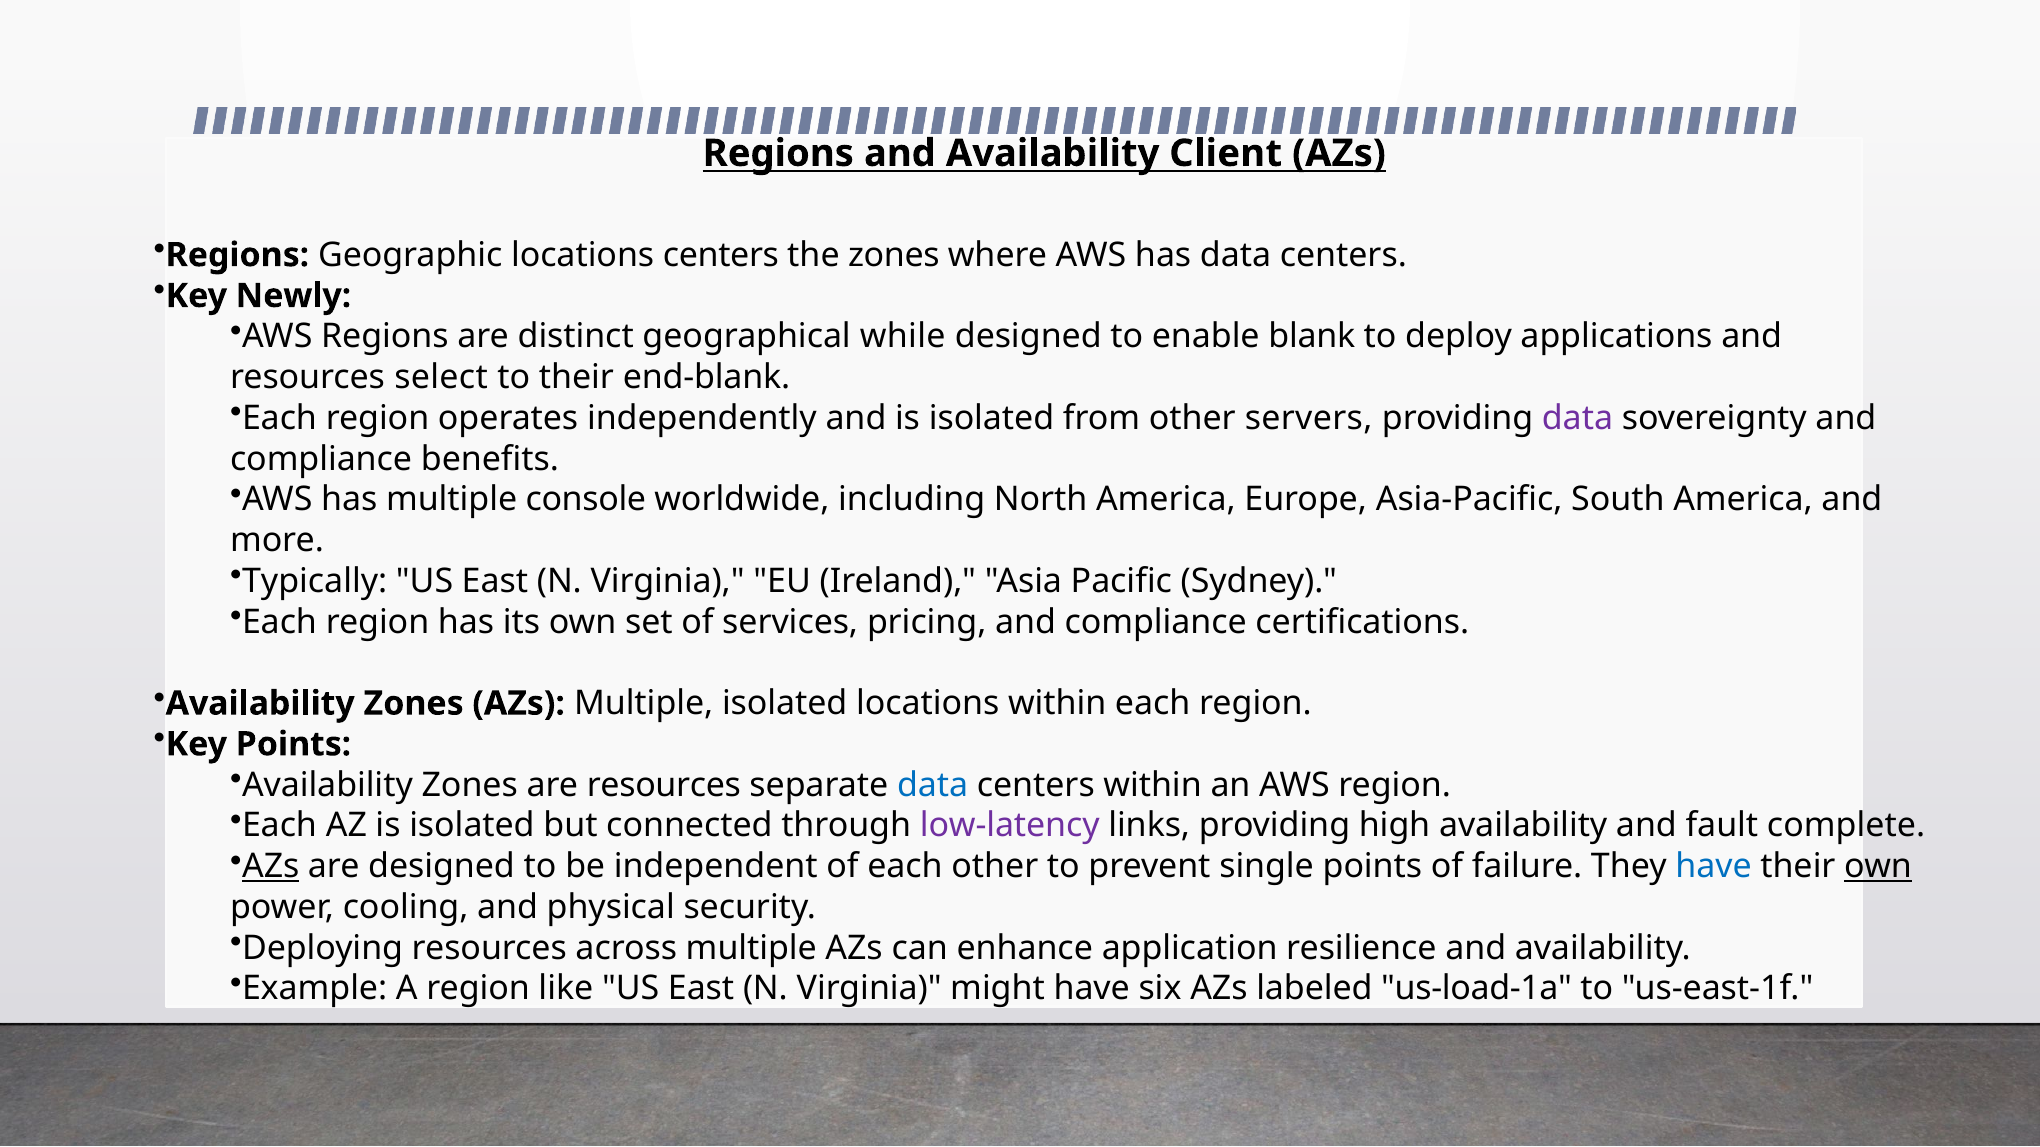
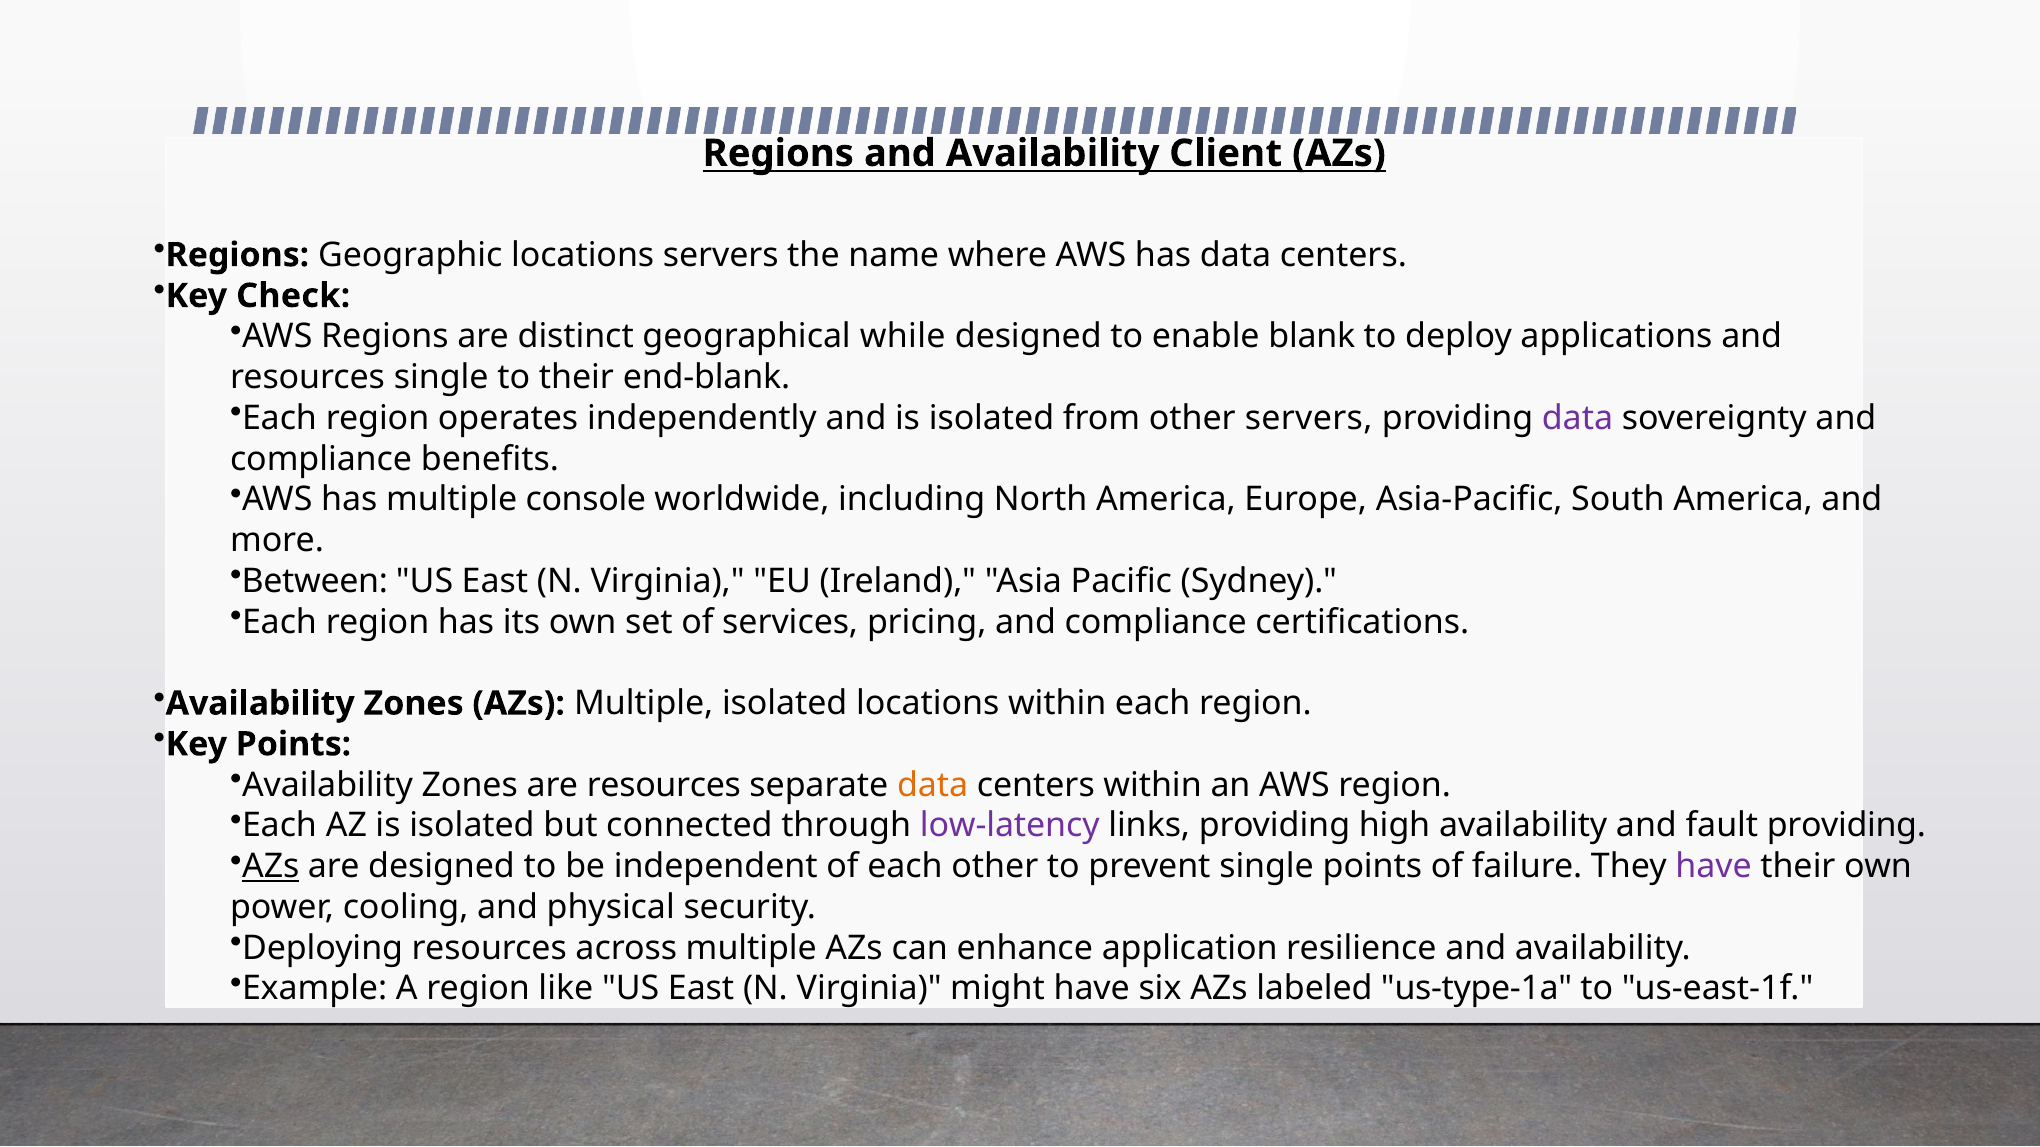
locations centers: centers -> servers (721, 255)
the zones: zones -> name (894, 255)
Newly: Newly -> Check (293, 296)
resources select: select -> single (441, 377)
Typically: Typically -> Between (315, 581)
data colour: blue -> orange (933, 785)
fault complete: complete -> providing (1846, 826)
have colour: blue -> purple (1714, 867)
own underline: present -> none (1878, 867)
us-load-1a: us-load-1a -> us-type-1a (1477, 989)
